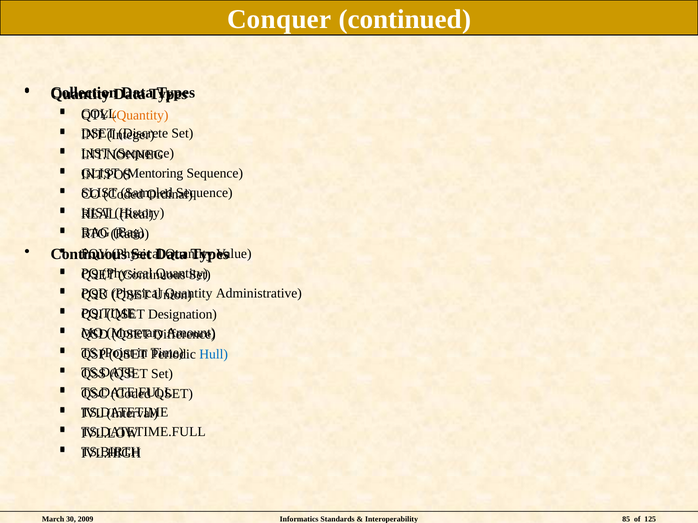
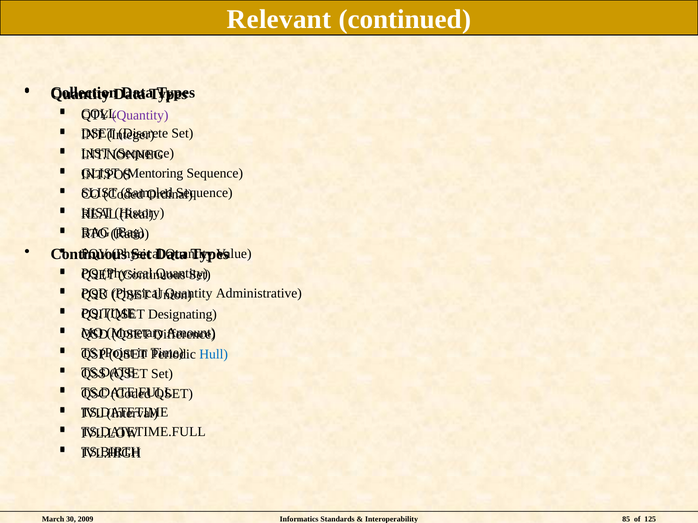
Conquer: Conquer -> Relevant (279, 19)
Quantity colour: orange -> purple (140, 115)
Designation: Designation -> Designating (182, 315)
